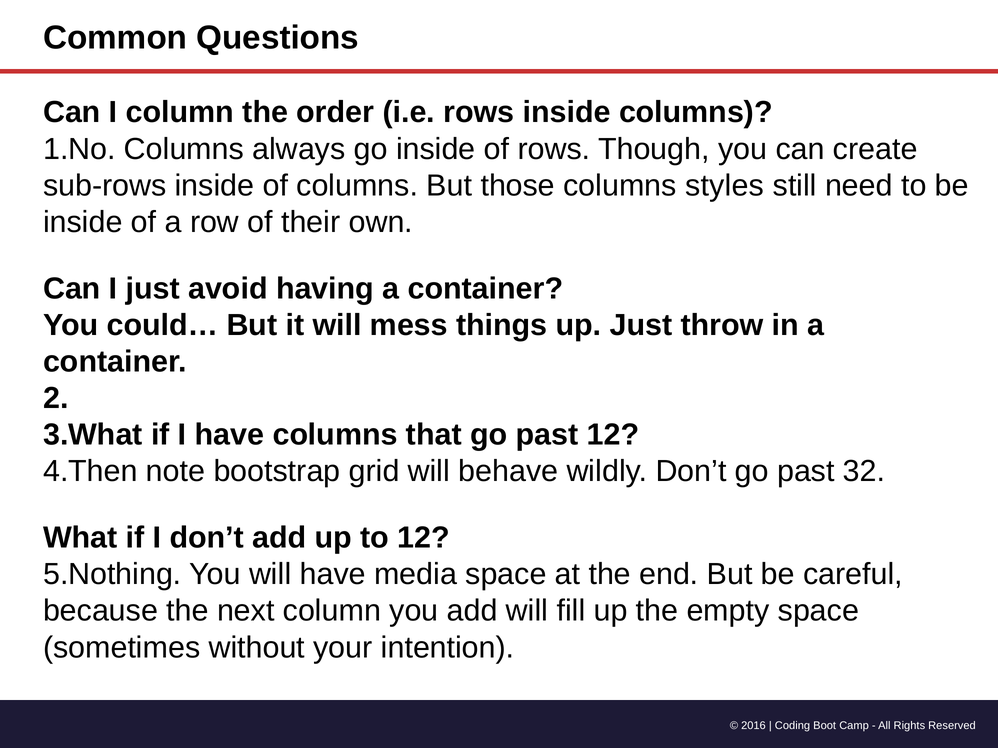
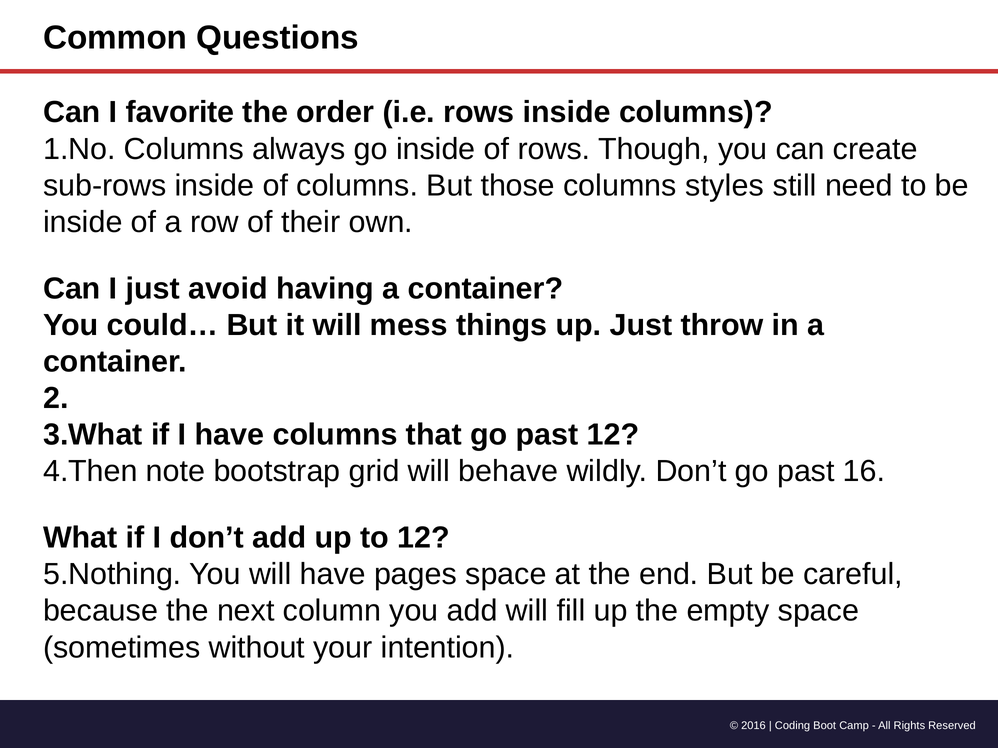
I column: column -> favorite (180, 112)
32: 32 -> 16 (864, 472)
media: media -> pages (416, 575)
